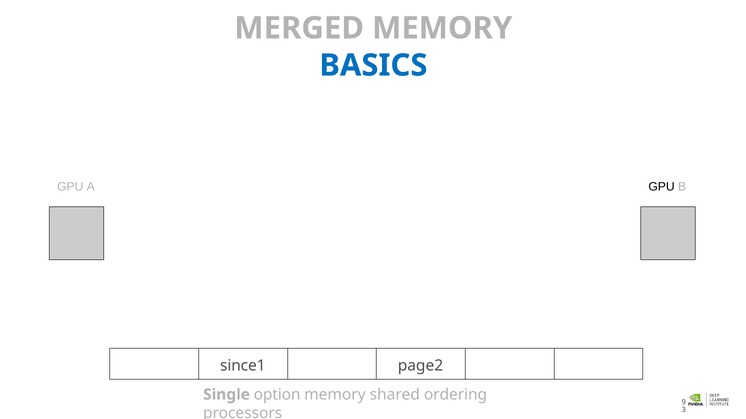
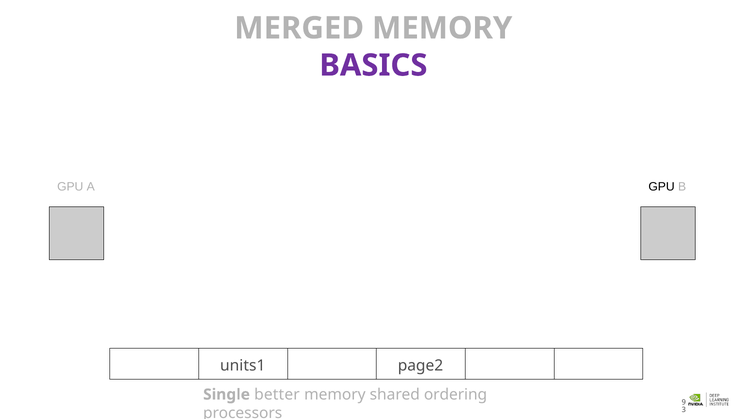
BASICS colour: blue -> purple (373, 65)
since1: since1 -> units1 (243, 366)
option: option -> better (277, 395)
